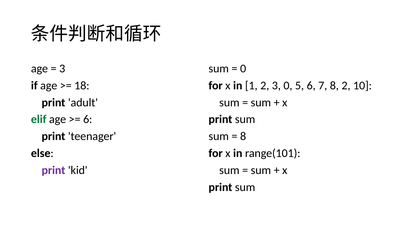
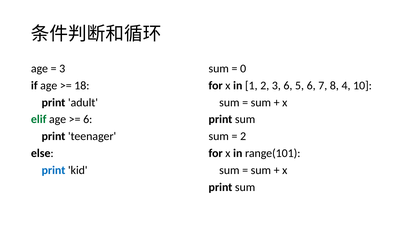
3 0: 0 -> 6 (288, 86)
8 2: 2 -> 4 (346, 86)
8: 8 -> 2 (243, 137)
print colour: purple -> blue (53, 171)
